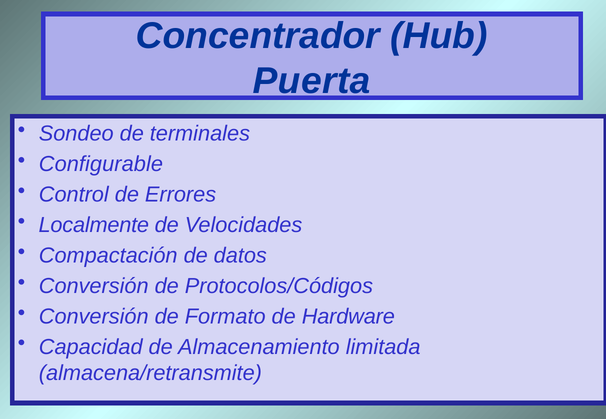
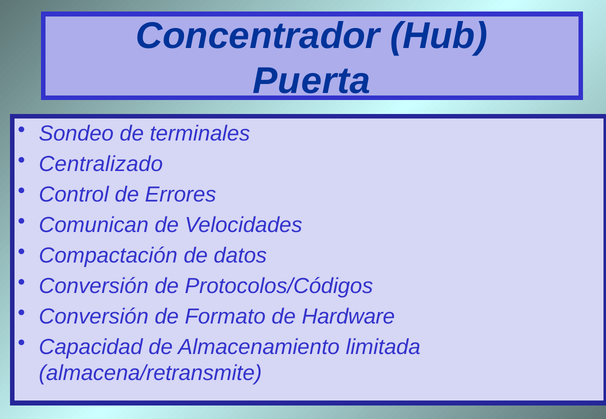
Configurable: Configurable -> Centralizado (101, 164)
Localmente: Localmente -> Comunican (94, 225)
